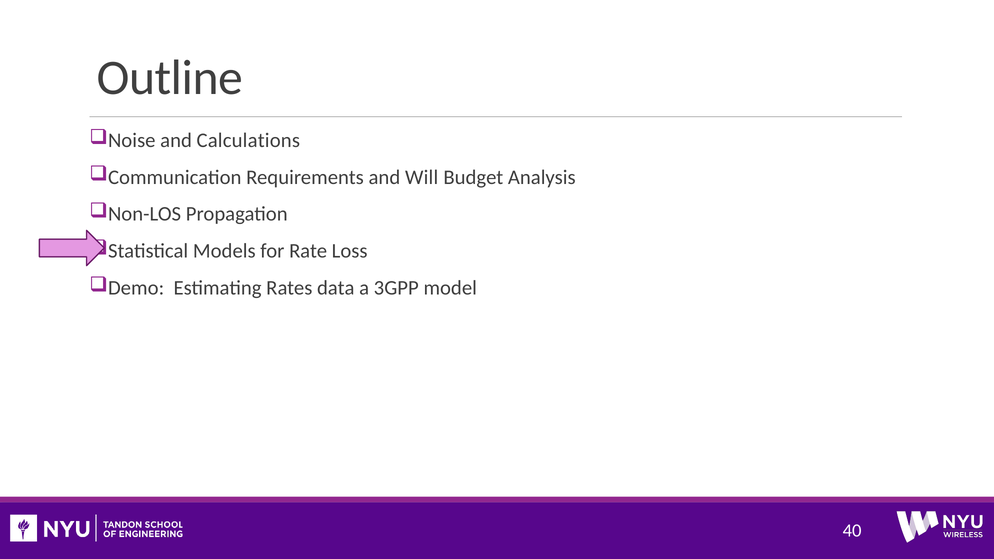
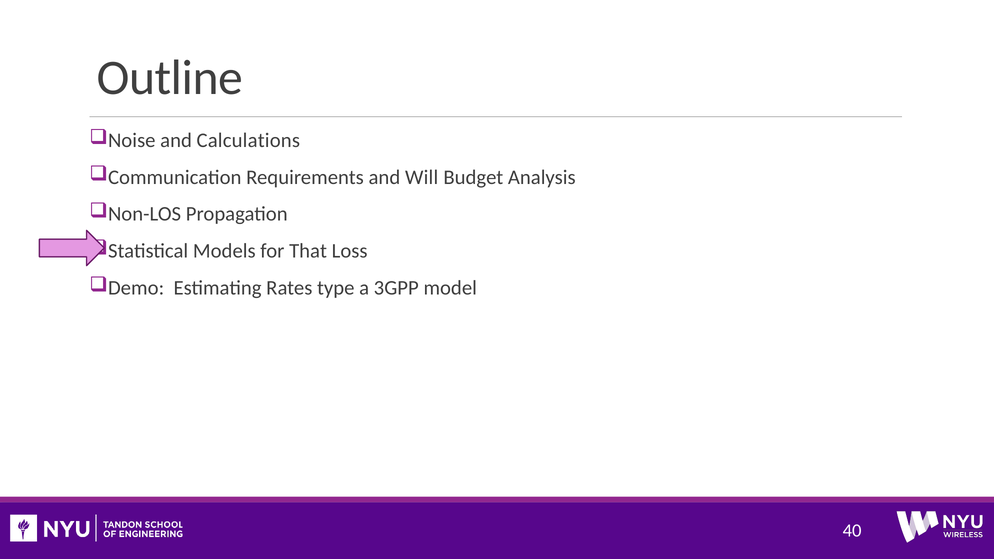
Rate: Rate -> That (308, 251)
data: data -> type (336, 288)
